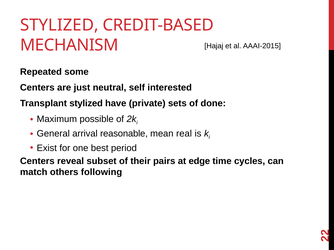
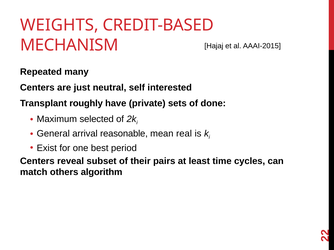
STYLIZED: STYLIZED -> WEIGHTS (59, 25)
some: some -> many (77, 72)
Transplant stylized: stylized -> roughly (86, 103)
possible: possible -> selected (97, 119)
edge: edge -> least (199, 161)
following: following -> algorithm (102, 172)
